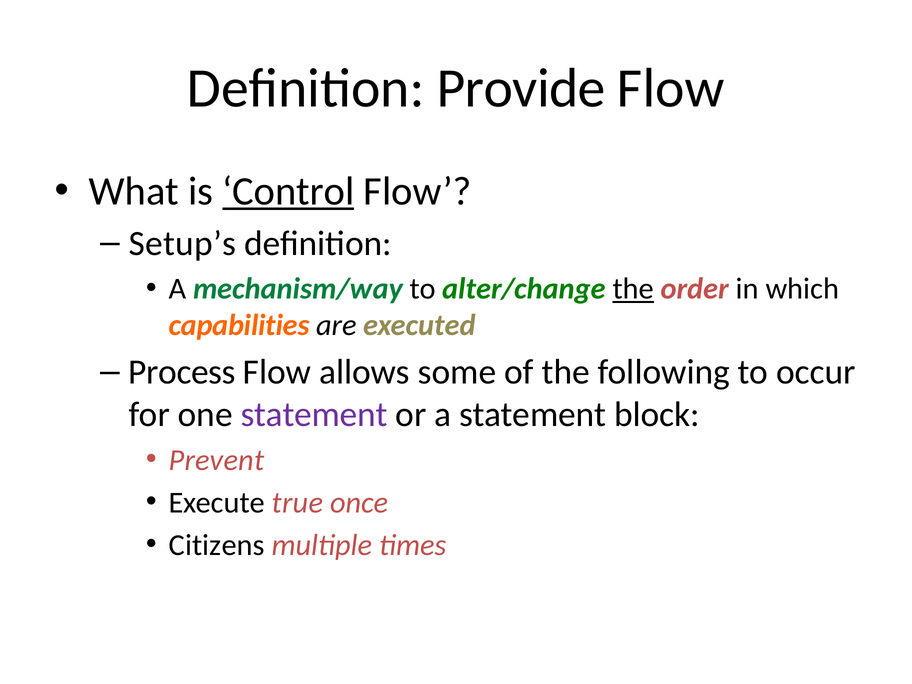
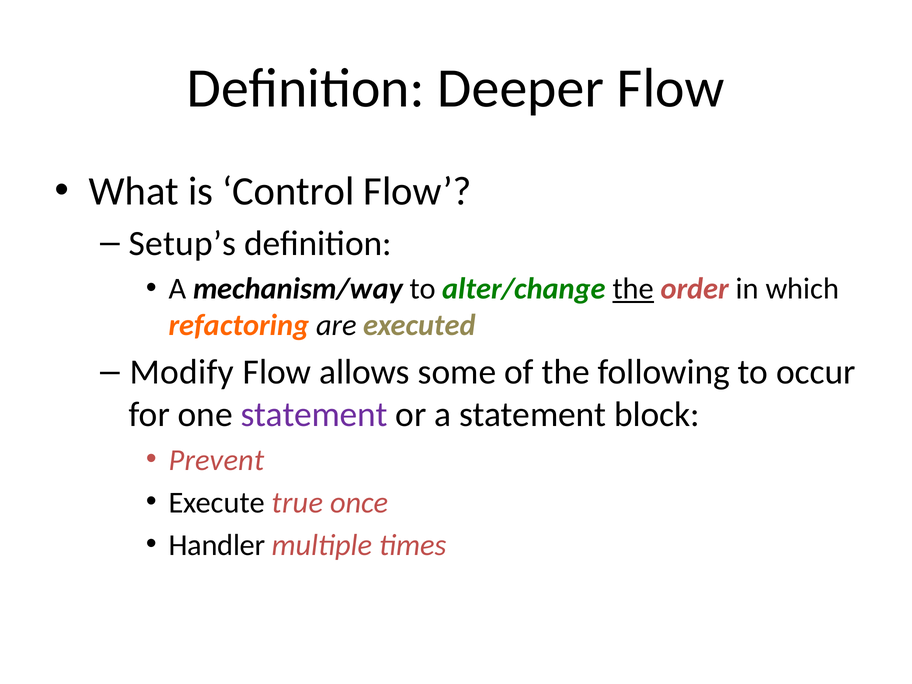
Provide: Provide -> Deeper (521, 88)
Control underline: present -> none (288, 191)
mechanism/way colour: green -> black (298, 289)
capabilities: capabilities -> refactoring (239, 325)
Process: Process -> Modify (182, 372)
Citizens: Citizens -> Handler (217, 545)
